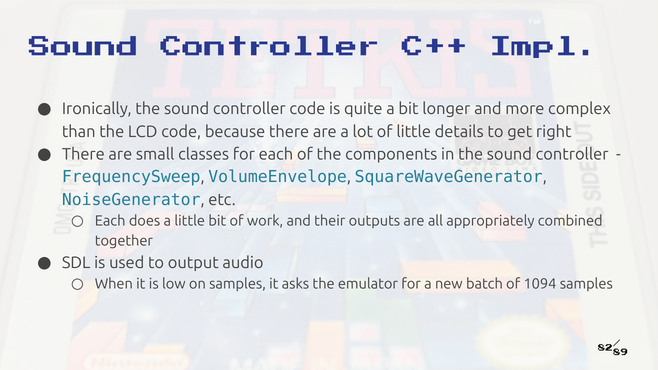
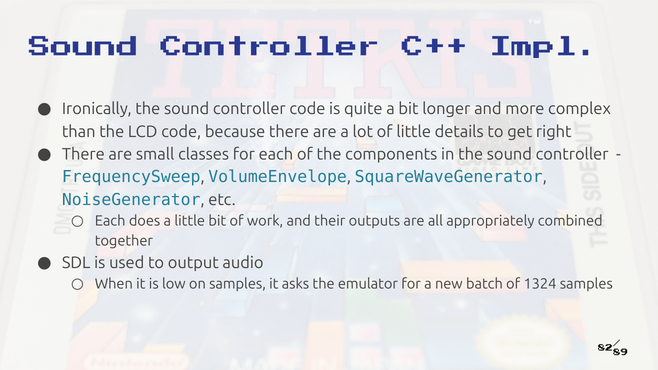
1094: 1094 -> 1324 (540, 284)
